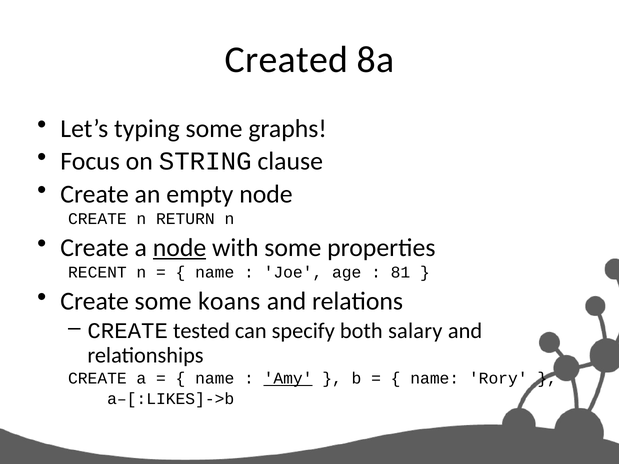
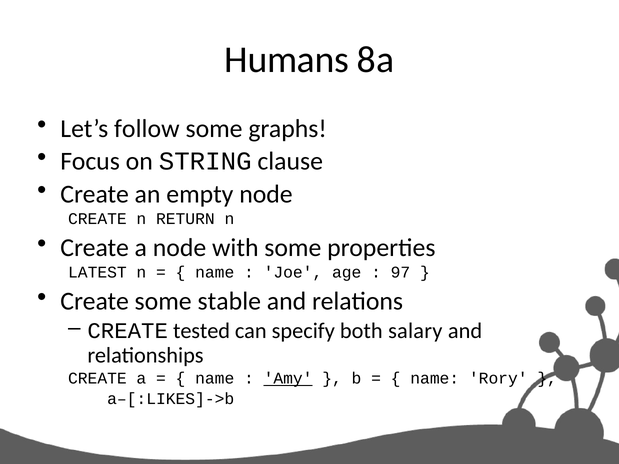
Created: Created -> Humans (287, 60)
typing: typing -> follow (147, 129)
node underline: present -> none (180, 248)
RECENT: RECENT -> LATEST (97, 272)
81: 81 -> 97 (400, 272)
koans: koans -> stable (229, 301)
